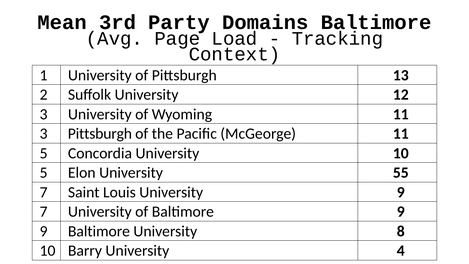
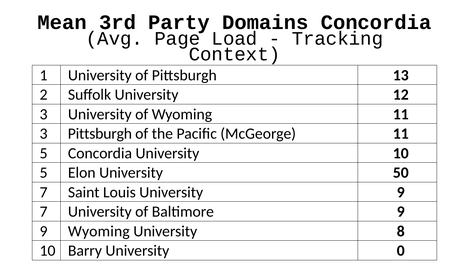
Domains Baltimore: Baltimore -> Concordia (376, 22)
55: 55 -> 50 (401, 173)
9 Baltimore: Baltimore -> Wyoming (99, 231)
4: 4 -> 0 (401, 250)
